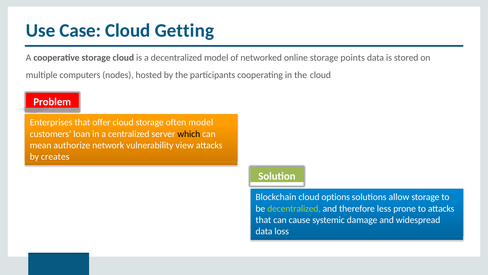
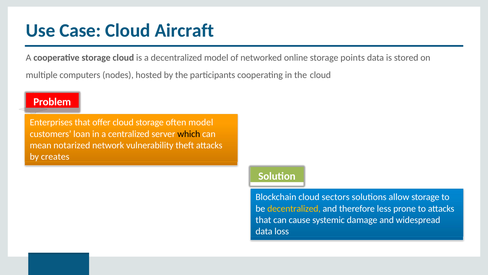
Getting: Getting -> Aircraft (184, 31)
authorize: authorize -> notarized (72, 145)
view: view -> theft (185, 145)
options: options -> sectors (336, 197)
decentralized colour: light green -> yellow (294, 208)
